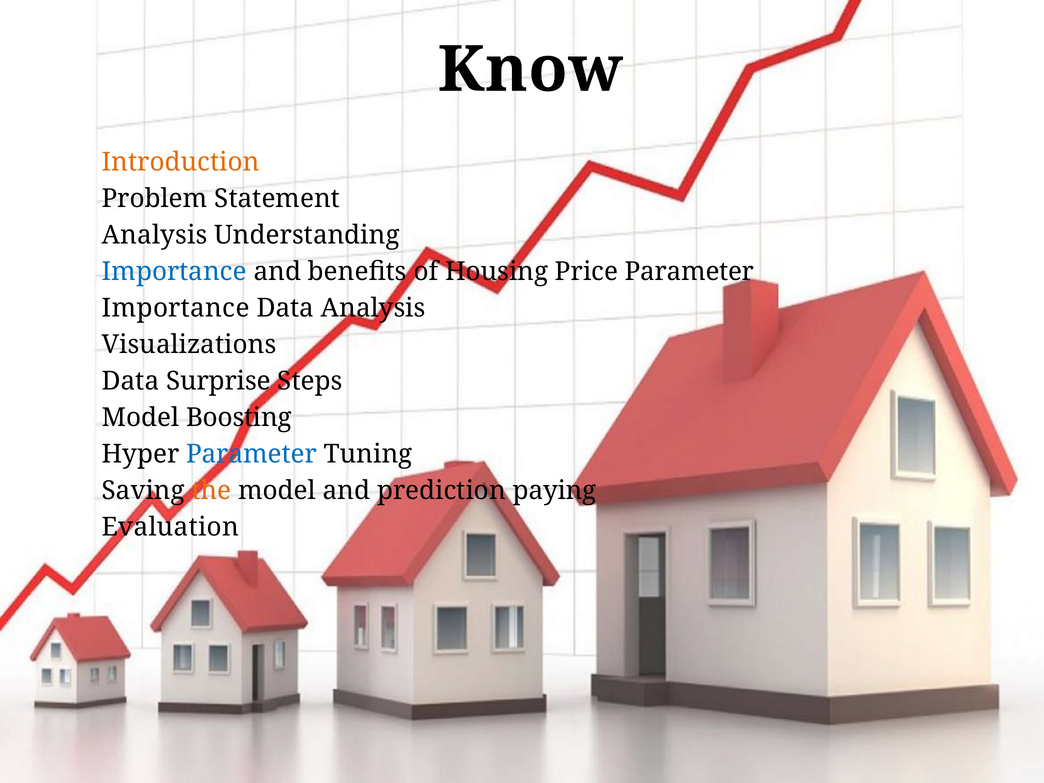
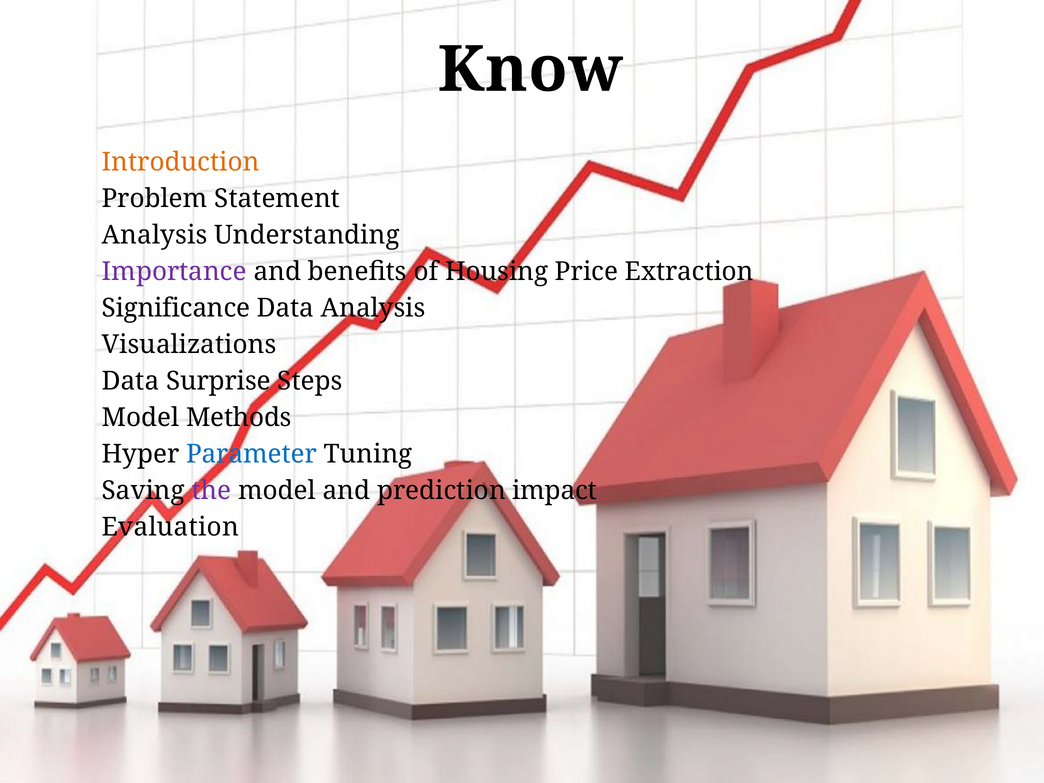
Importance colour: blue -> purple (174, 272)
Price Parameter: Parameter -> Extraction (689, 272)
Importance: Importance -> Significance (176, 308)
Boosting: Boosting -> Methods (239, 418)
the colour: orange -> purple (212, 491)
paying: paying -> impact (555, 491)
